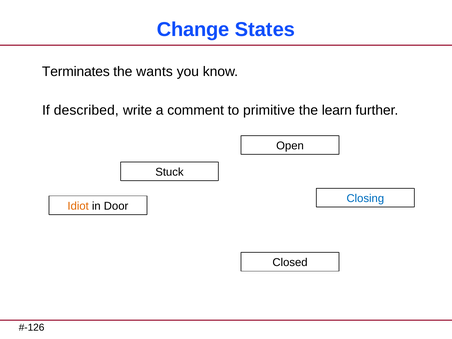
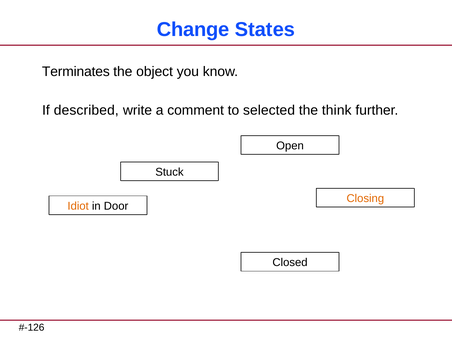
wants: wants -> object (155, 72)
primitive: primitive -> selected (269, 110)
learn: learn -> think (337, 110)
Closing colour: blue -> orange (365, 199)
